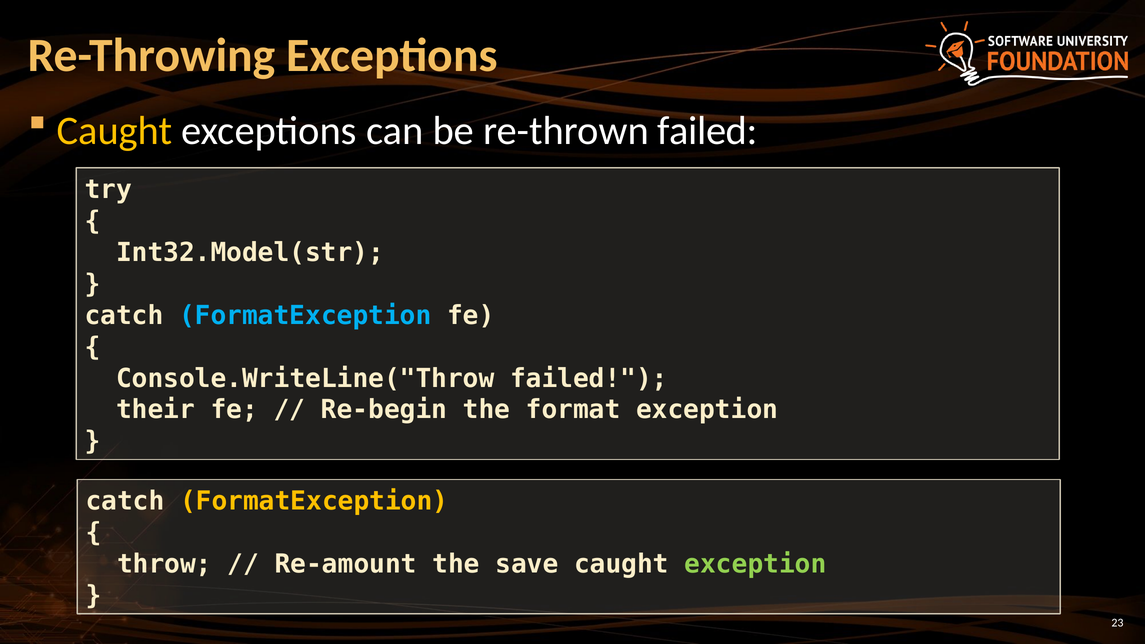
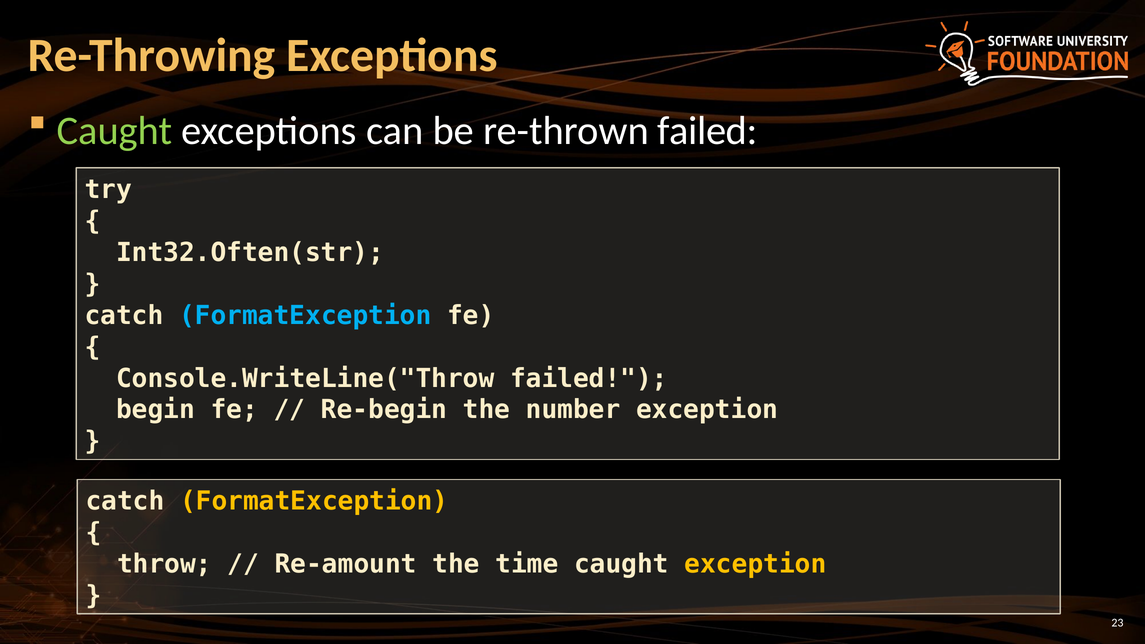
Caught colour: yellow -> light green (115, 131)
Int32.Model(str: Int32.Model(str -> Int32.Often(str (250, 253)
their: their -> begin (156, 410)
format: format -> number (573, 410)
save: save -> time (527, 564)
exception colour: light green -> yellow (755, 564)
